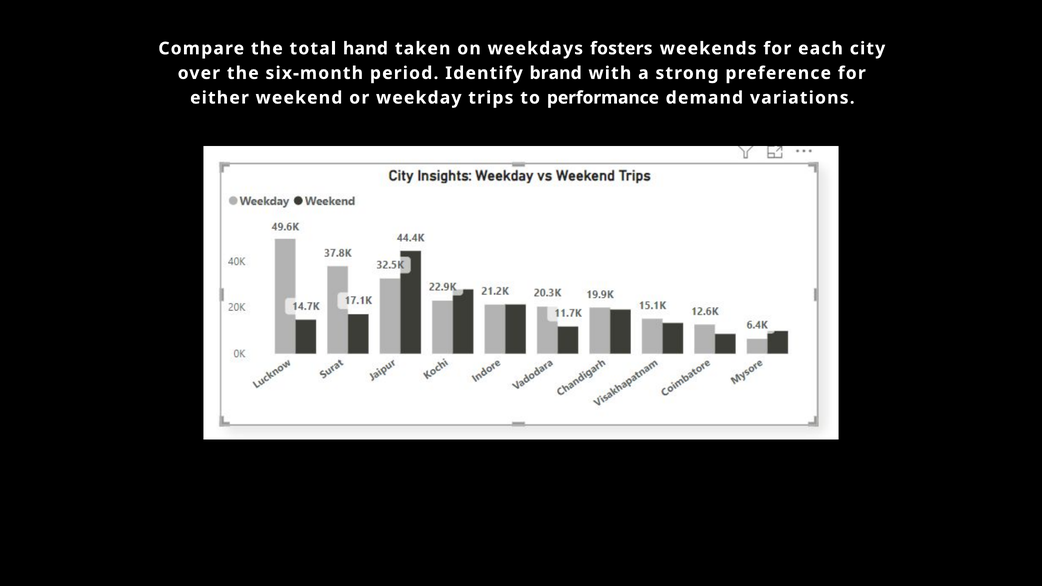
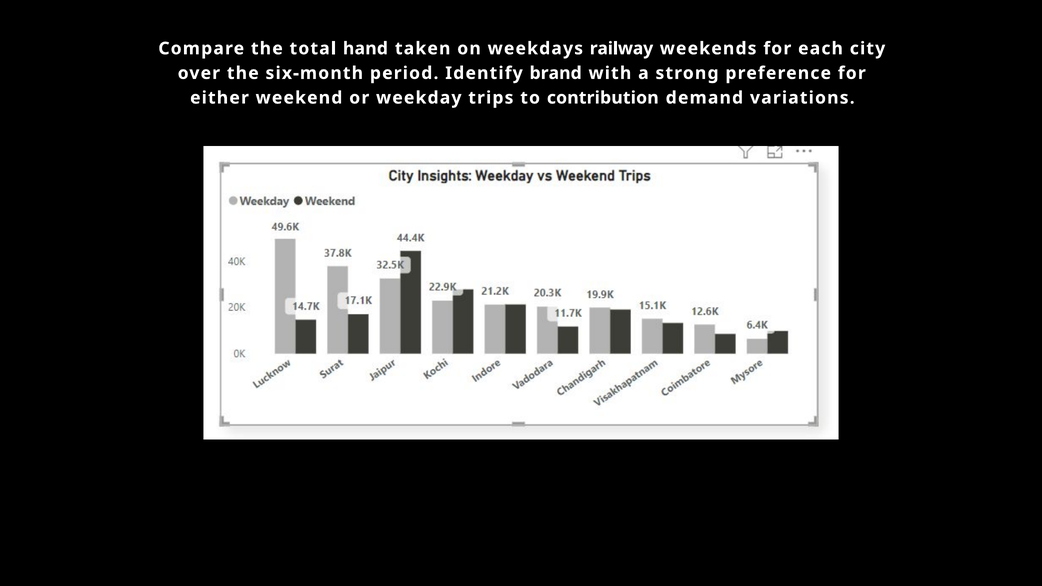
fosters: fosters -> railway (621, 49)
performance: performance -> contribution (603, 98)
